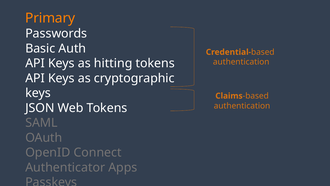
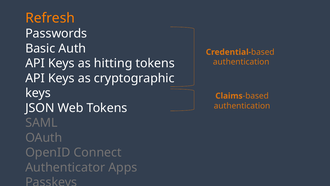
Primary: Primary -> Refresh (50, 18)
